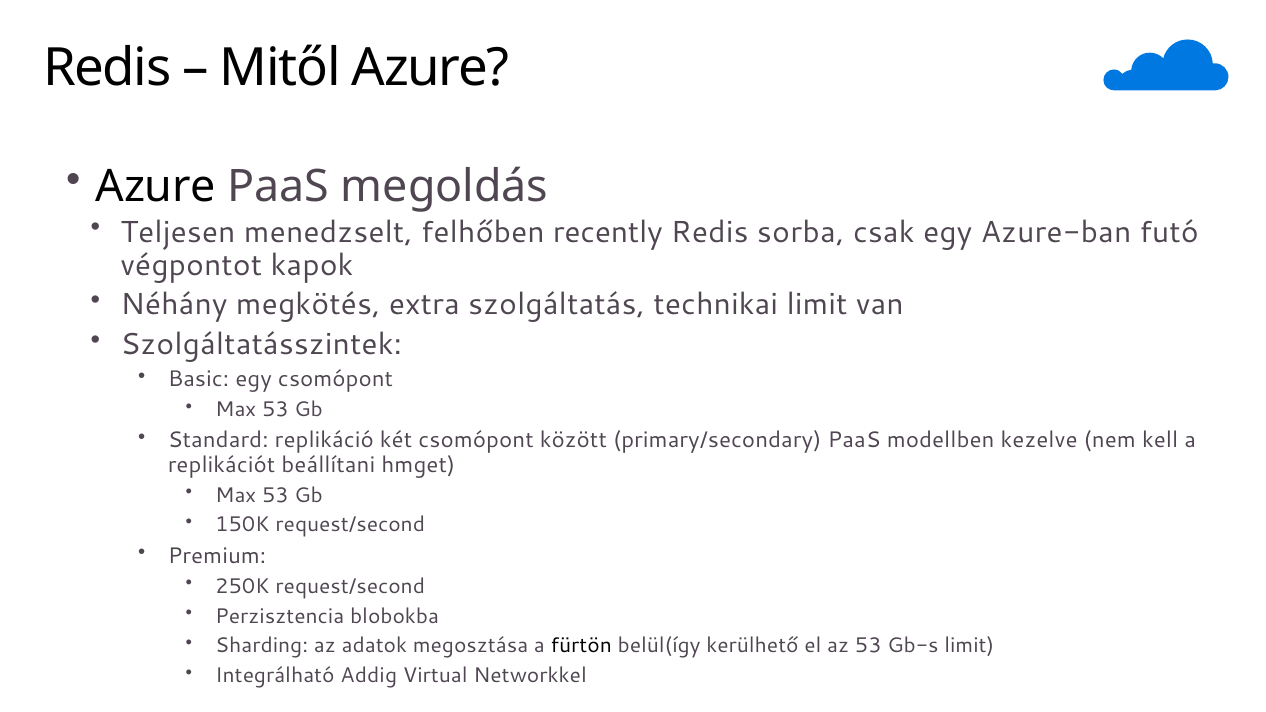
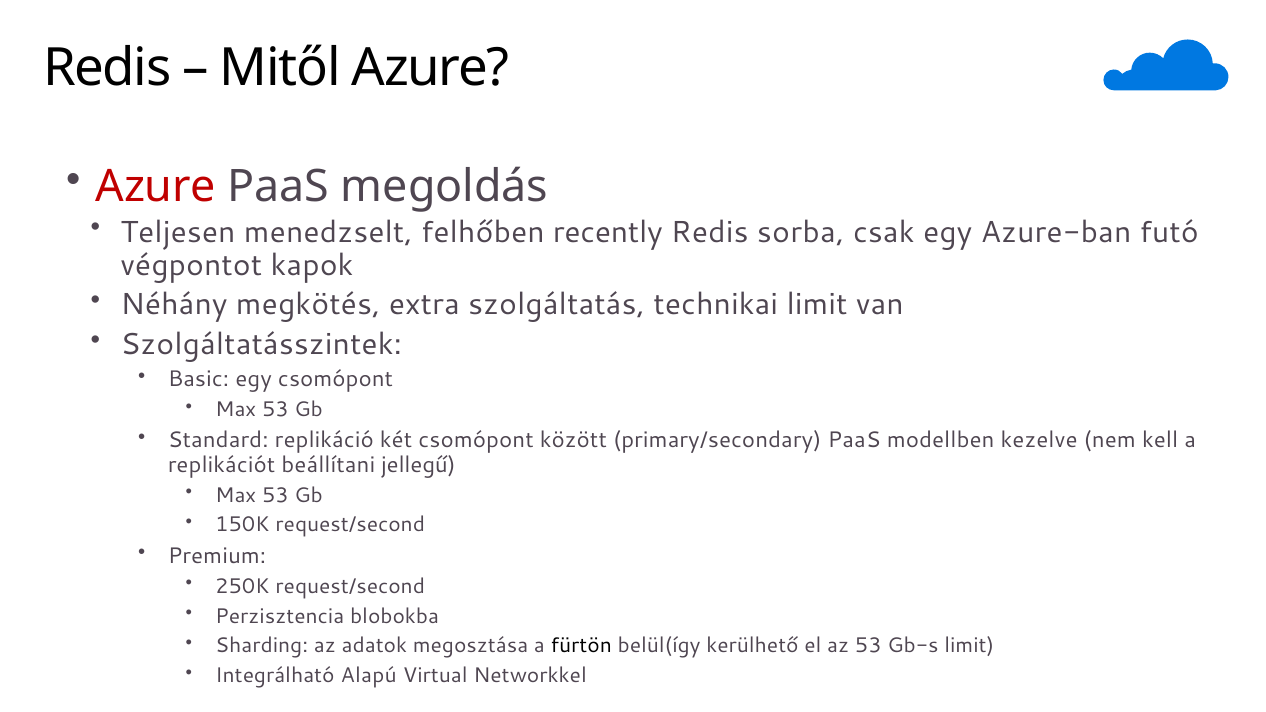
Azure colour: black -> red (156, 187)
hmget: hmget -> jellegű (418, 465)
Addig: Addig -> Alapú (369, 676)
